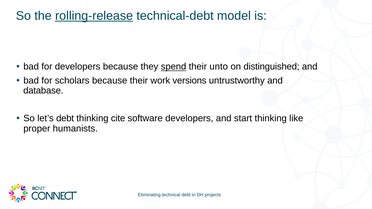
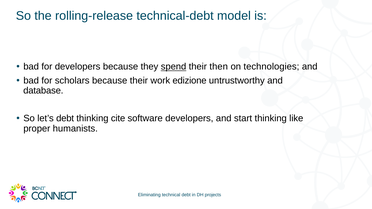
rolling-release underline: present -> none (94, 16)
unto: unto -> then (219, 67)
distinguished: distinguished -> technologies (271, 67)
versions: versions -> edizione (190, 81)
